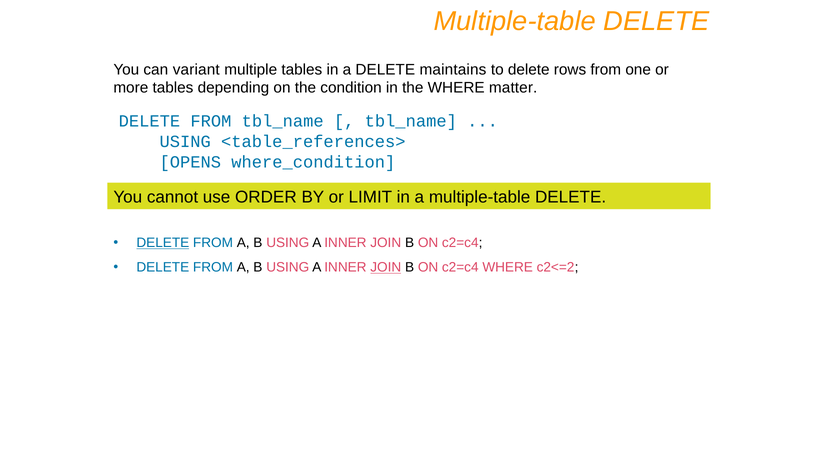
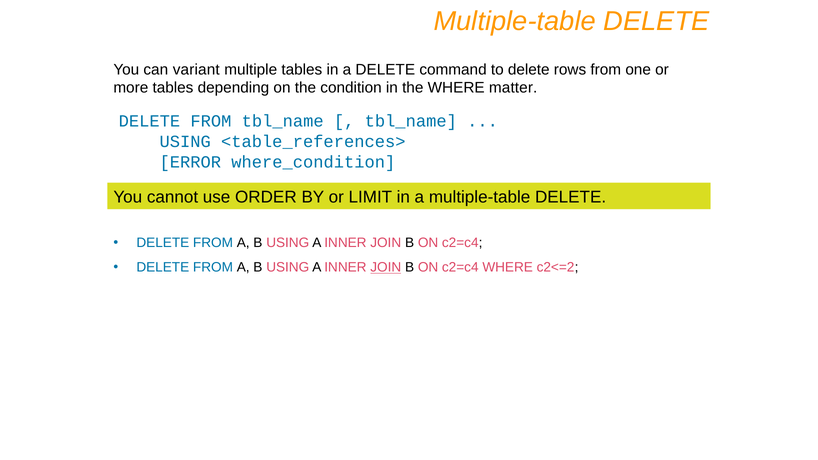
maintains: maintains -> command (453, 70)
OPENS: OPENS -> ERROR (190, 162)
DELETE underline: present -> none (163, 243)
